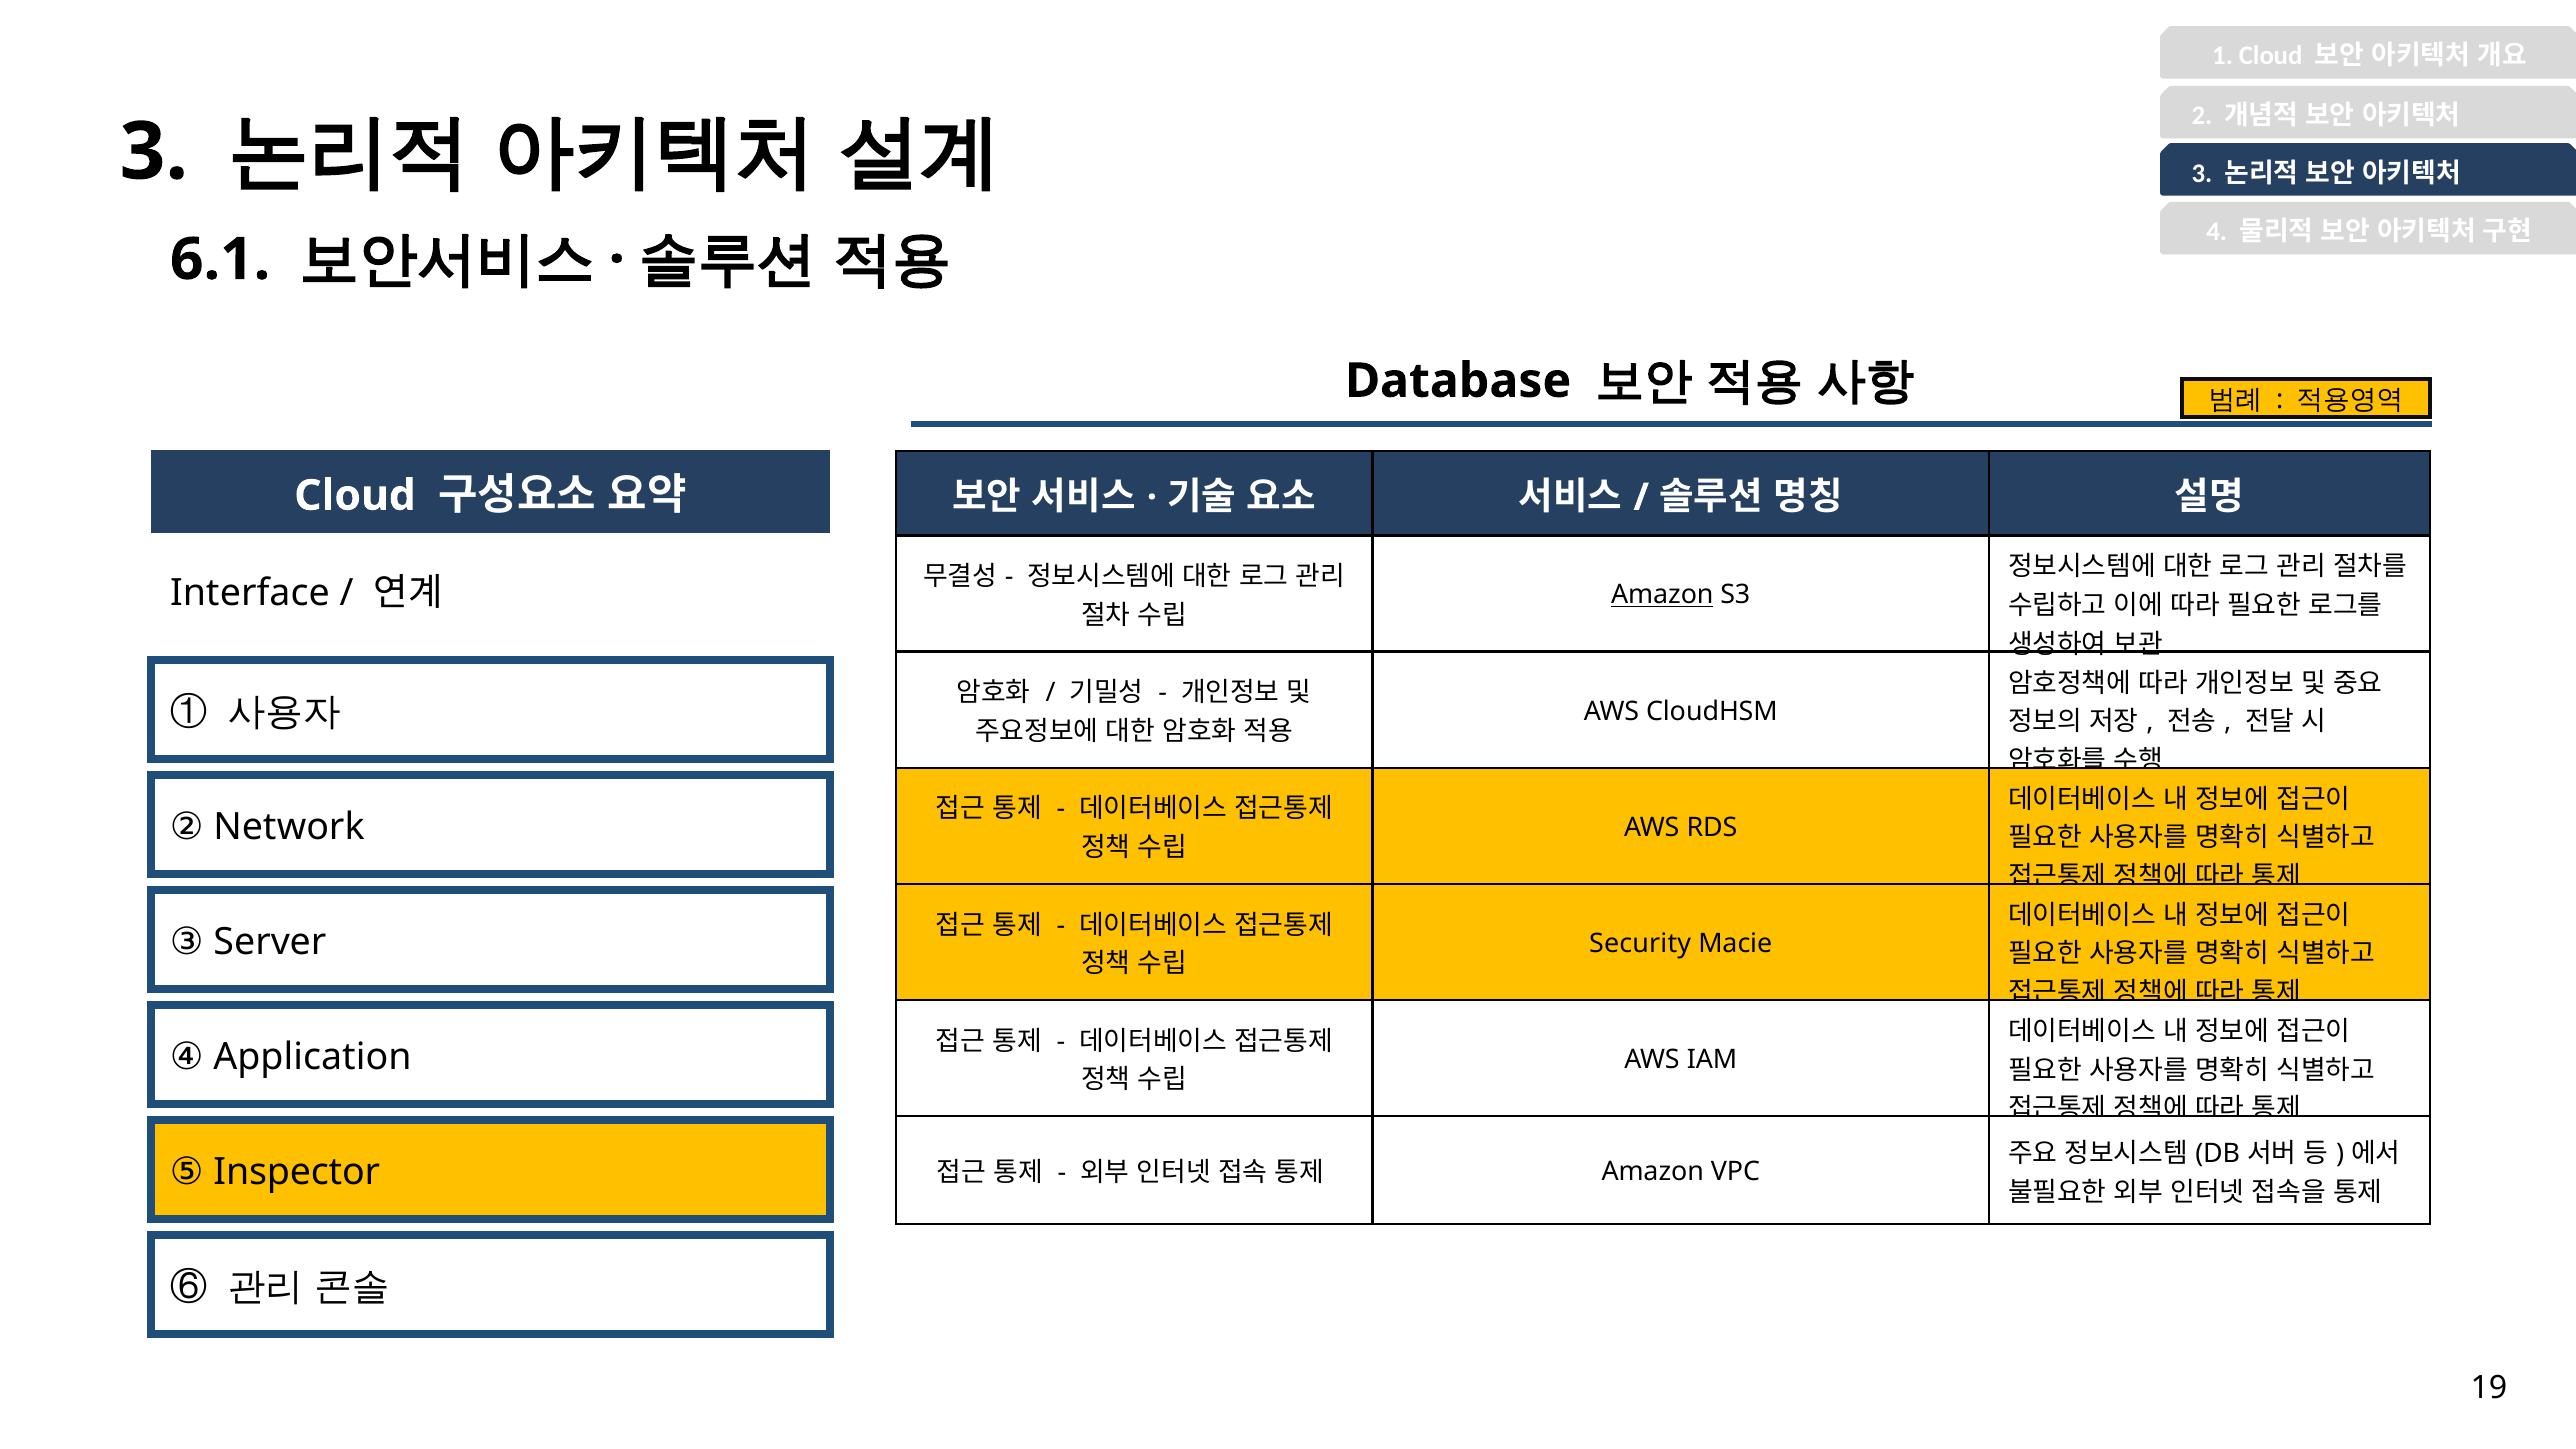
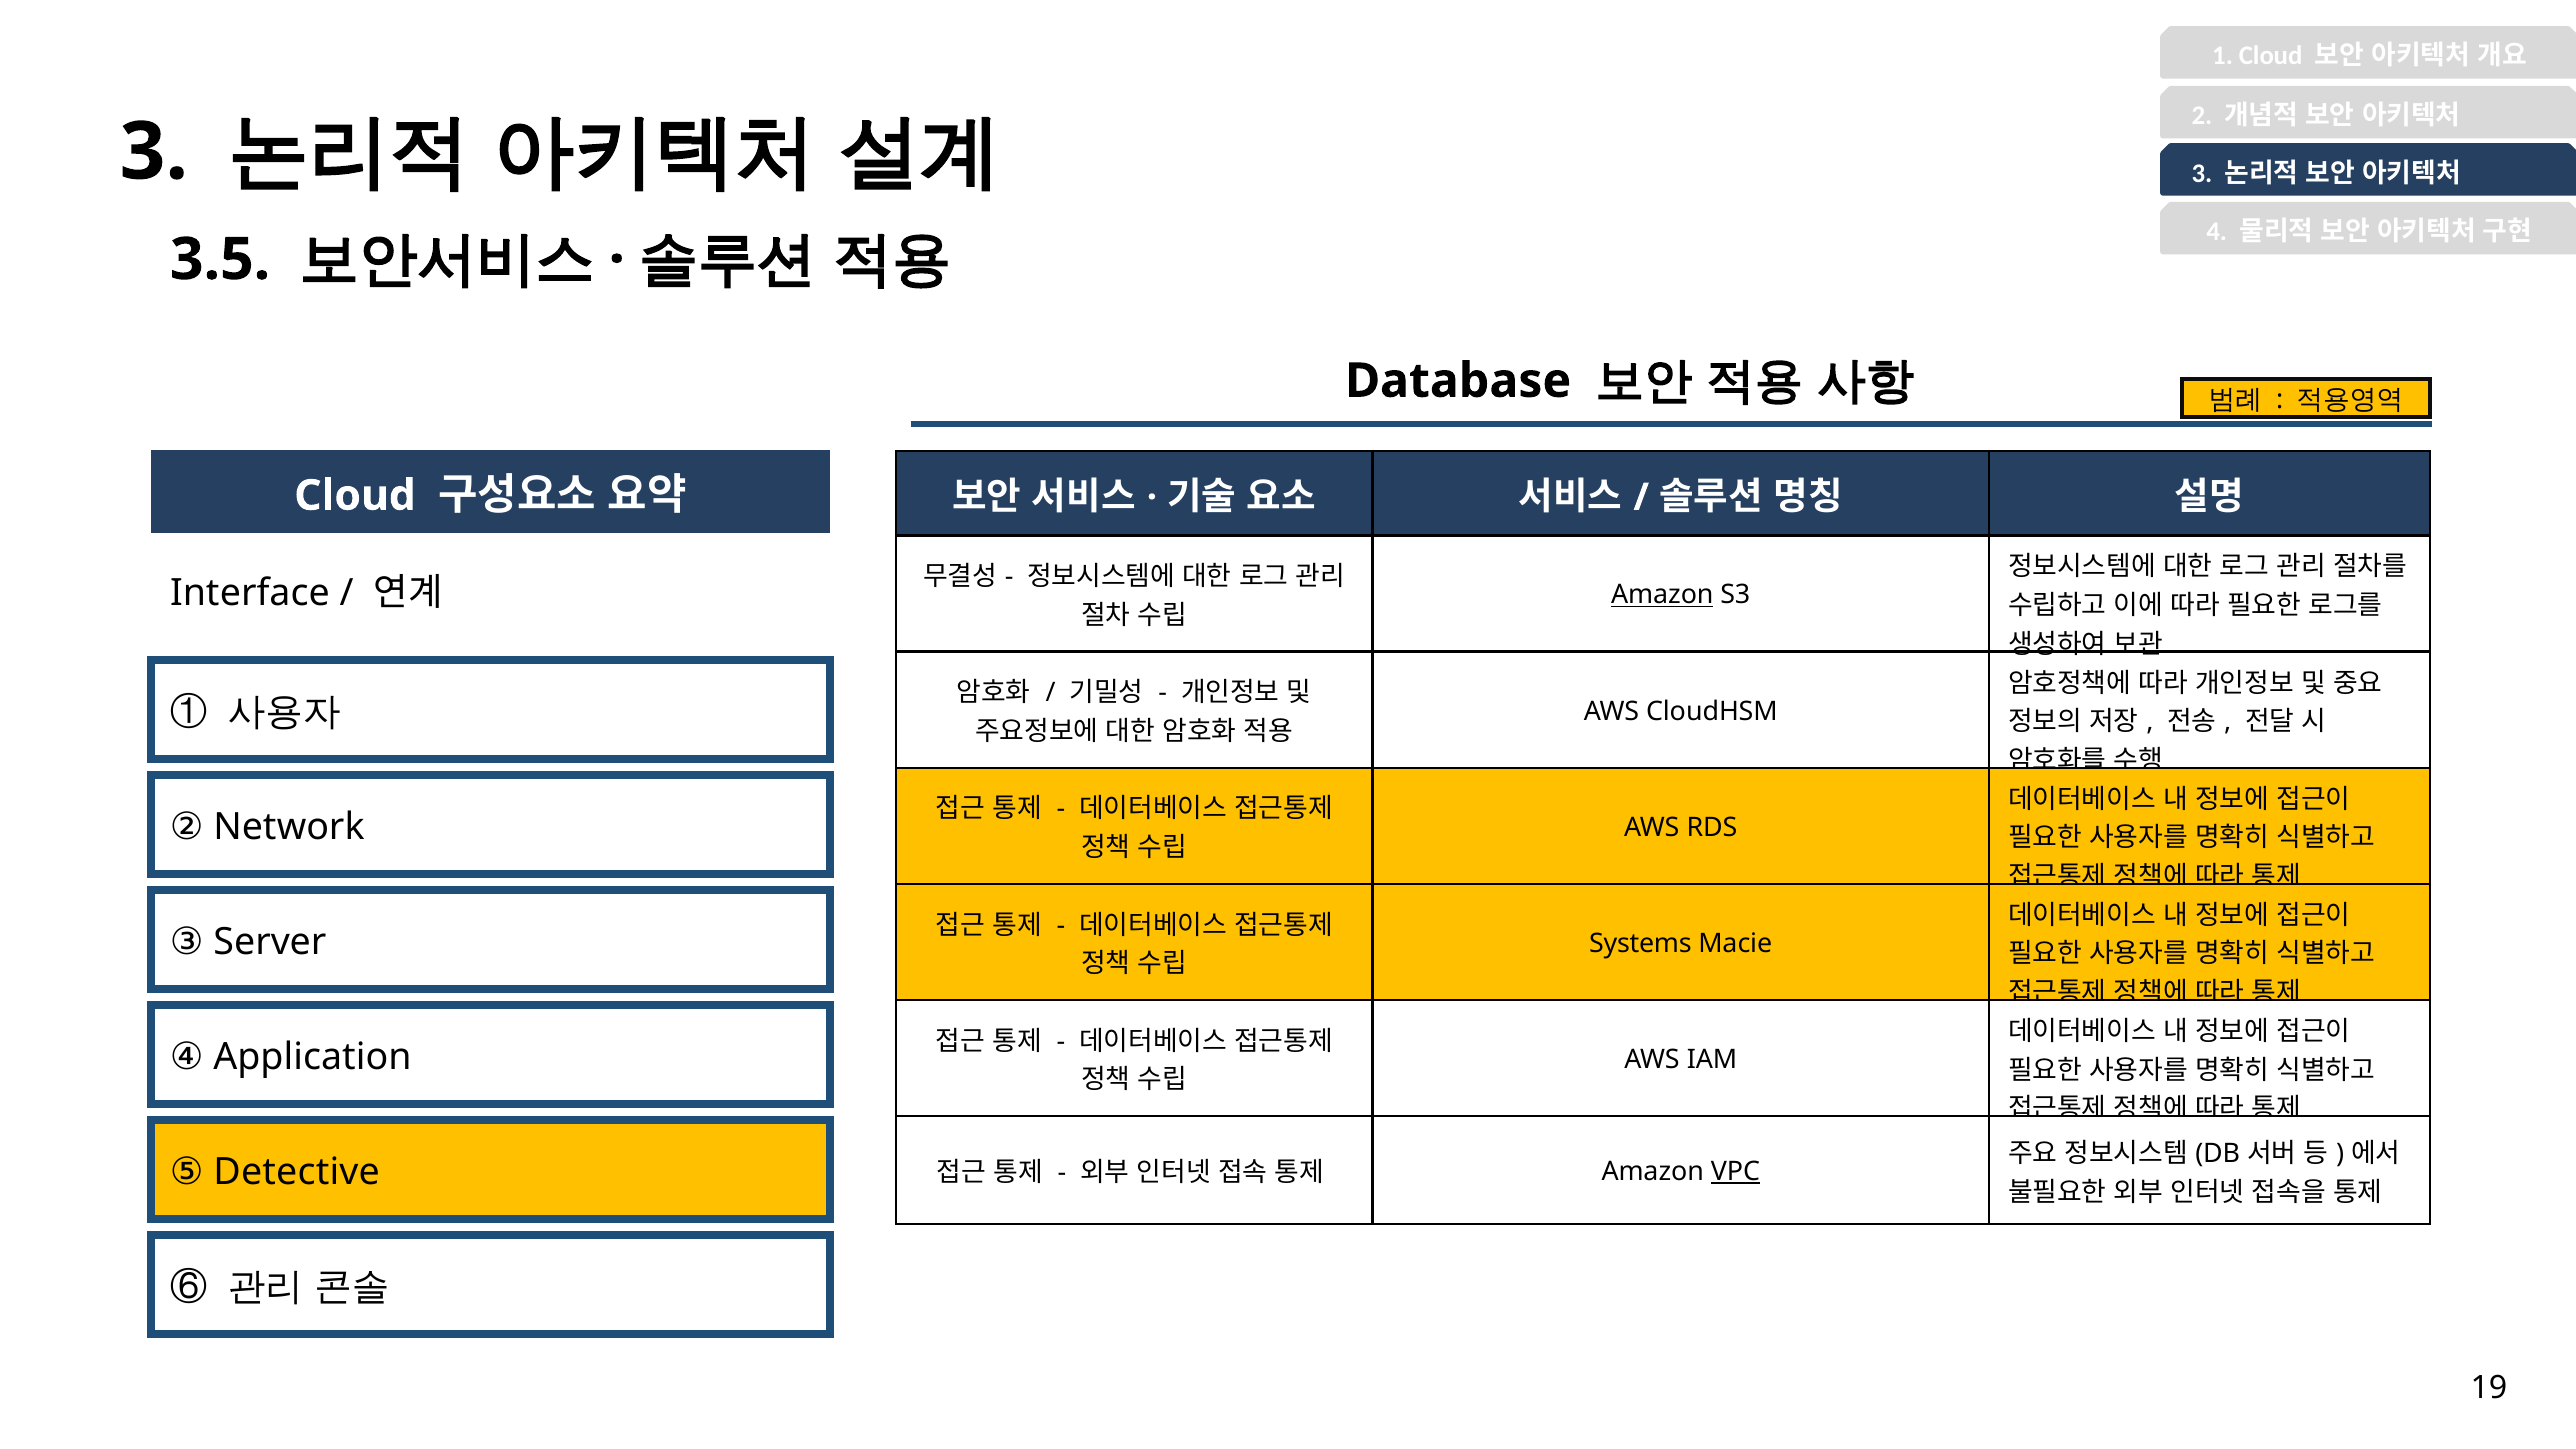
6.1: 6.1 -> 3.5 (220, 260)
Security: Security -> Systems (1640, 944)
Inspector: Inspector -> Detective (297, 1172)
VPC underline: none -> present (1735, 1172)
